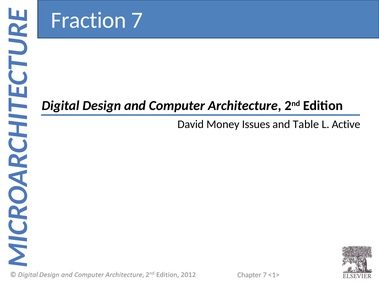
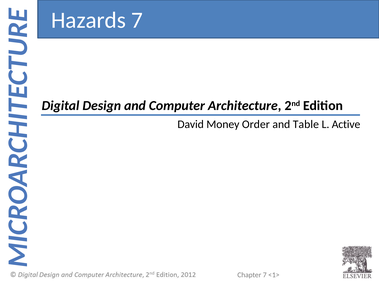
Fraction: Fraction -> Hazards (89, 20)
Issues: Issues -> Order (256, 124)
